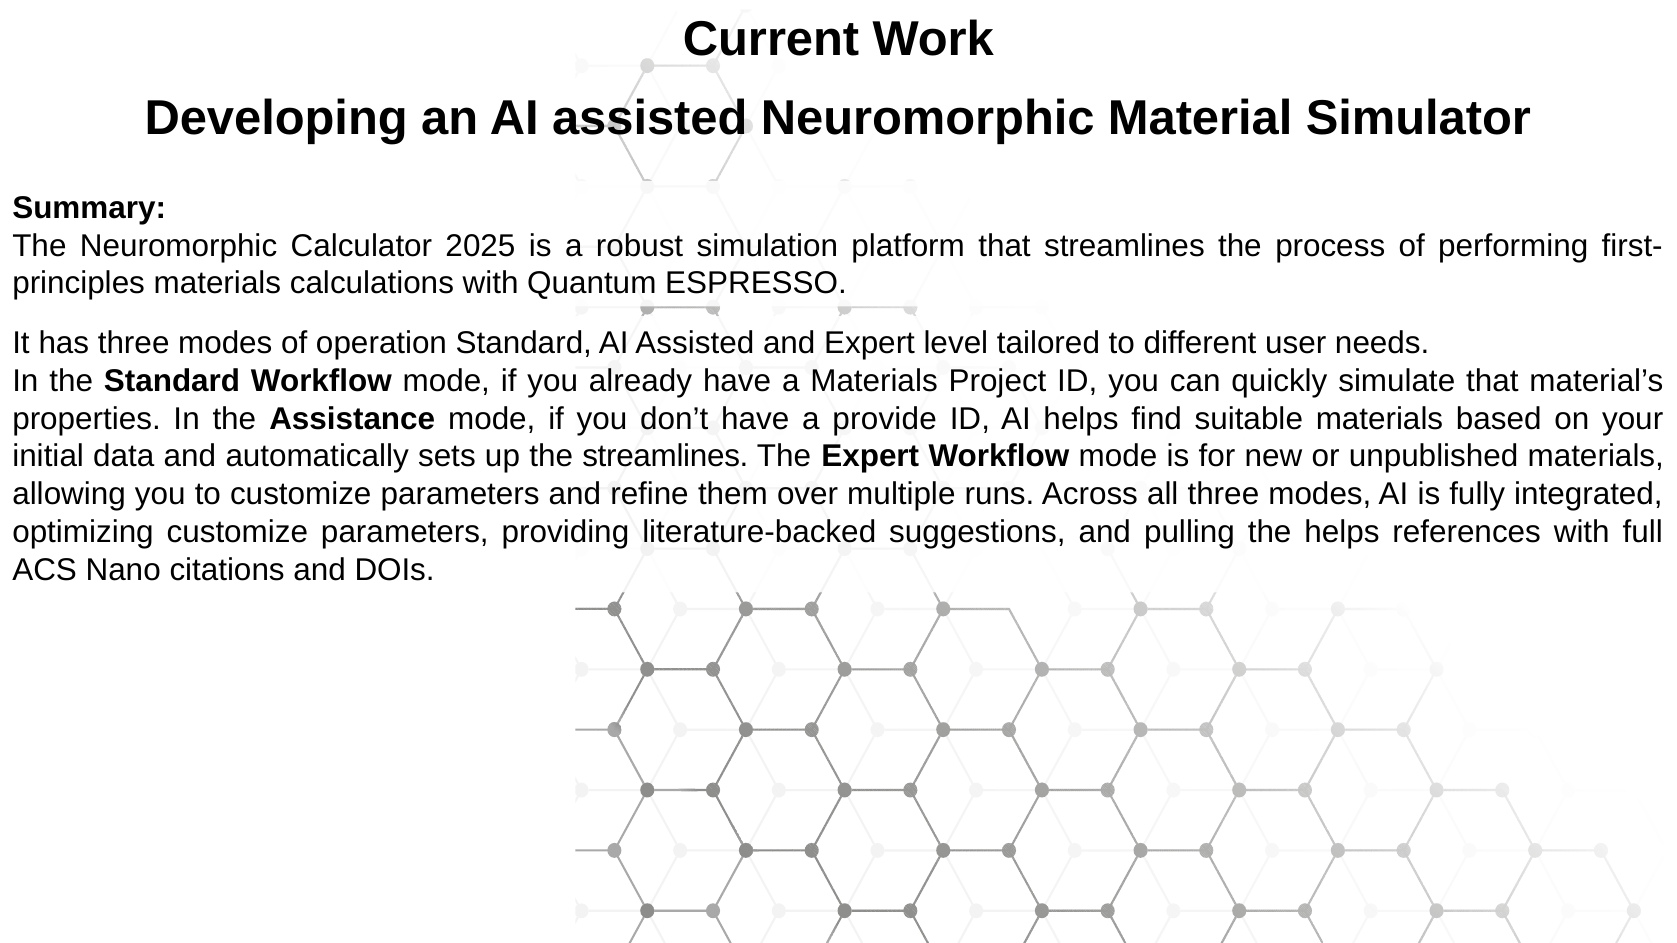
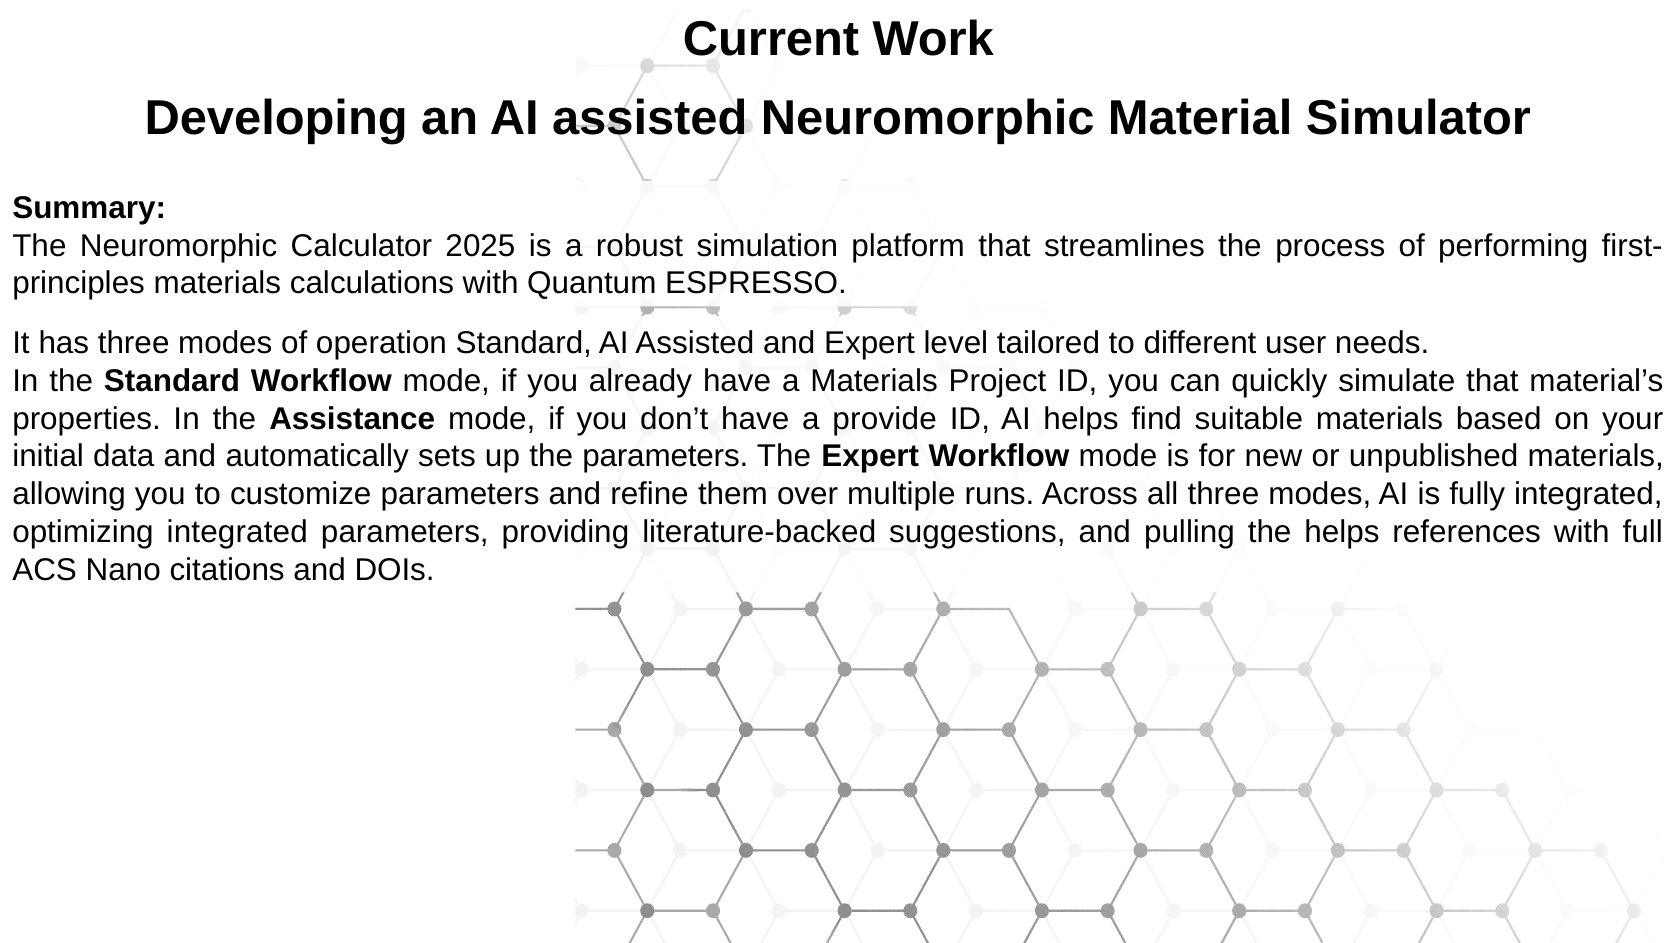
the streamlines: streamlines -> parameters (665, 457)
optimizing customize: customize -> integrated (237, 532)
